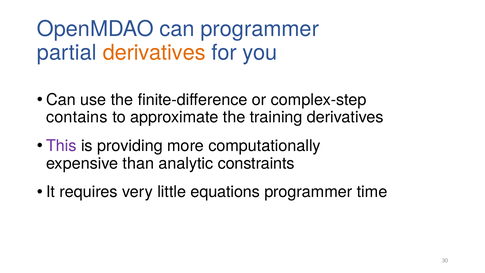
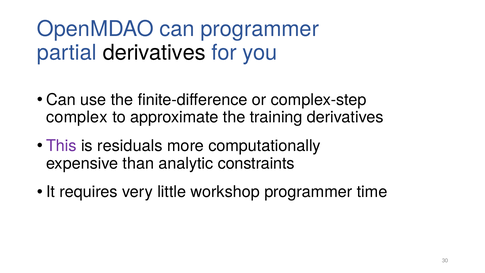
derivatives colour: orange -> black (154, 52)
contains: contains -> complex (77, 117)
providing: providing -> residuals (130, 146)
equations: equations -> workshop (225, 192)
